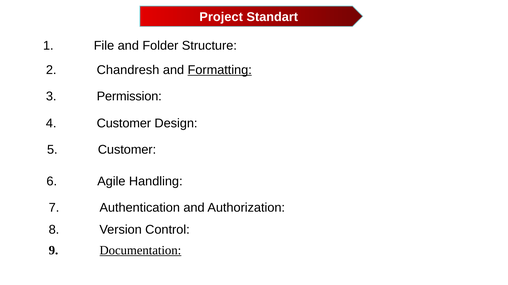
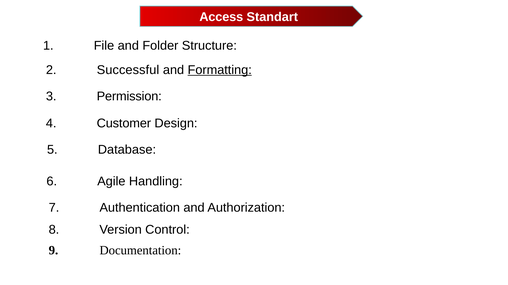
Project: Project -> Access (221, 17)
Chandresh: Chandresh -> Successful (128, 70)
5 Customer: Customer -> Database (127, 150)
Documentation underline: present -> none (140, 251)
